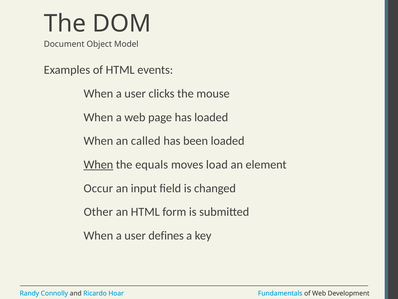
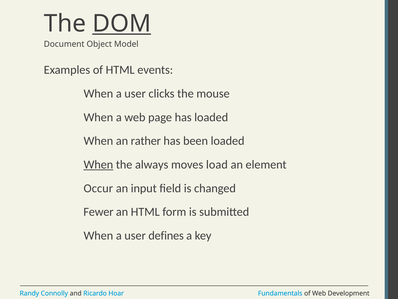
DOM underline: none -> present (122, 24)
called: called -> rather (146, 141)
equals: equals -> always (152, 164)
Other: Other -> Fewer (98, 212)
